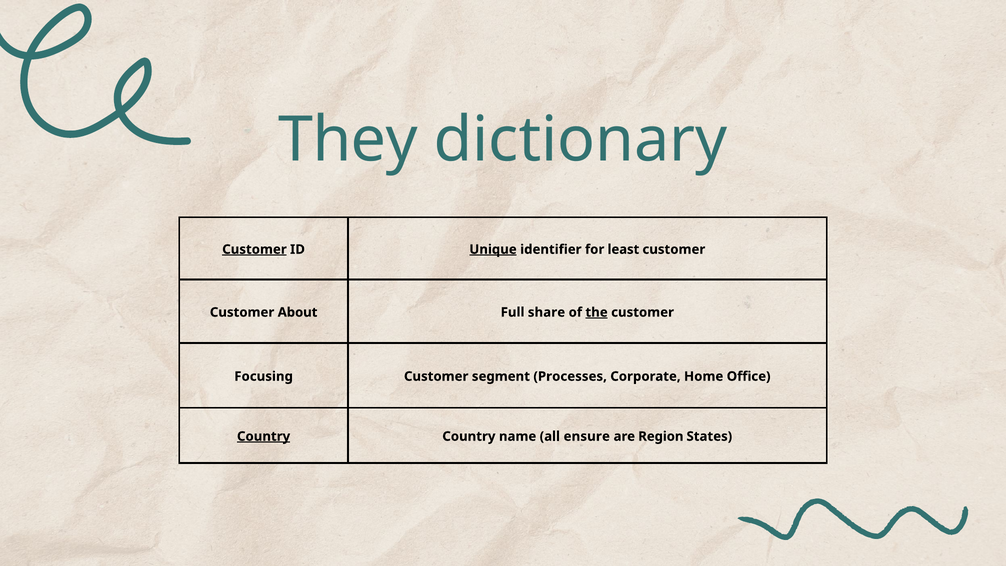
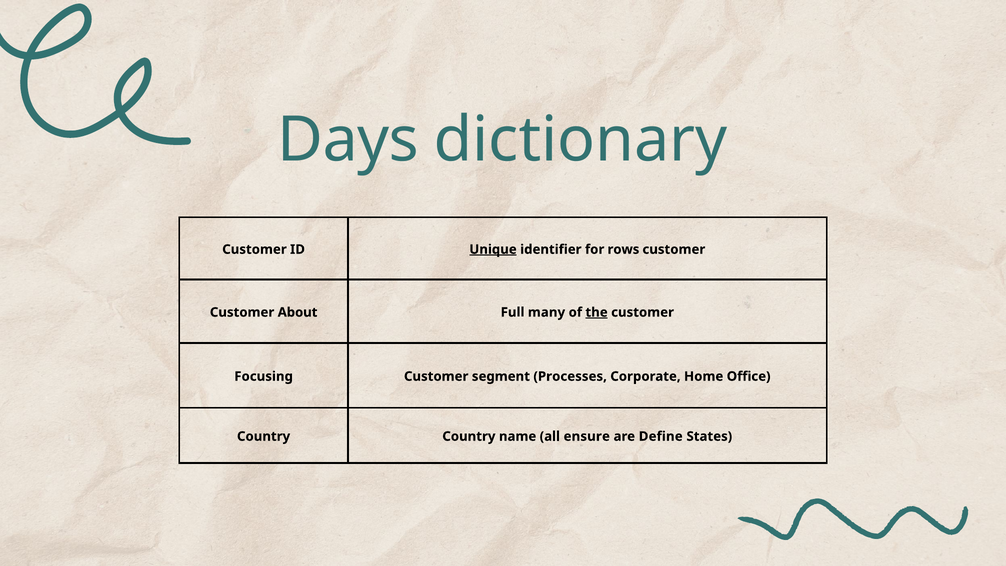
They: They -> Days (348, 140)
Customer underline: present -> none (254, 249)
least: least -> rows (623, 249)
share: share -> many (546, 312)
Country underline: present -> none (264, 436)
Region: Region -> Define (661, 436)
